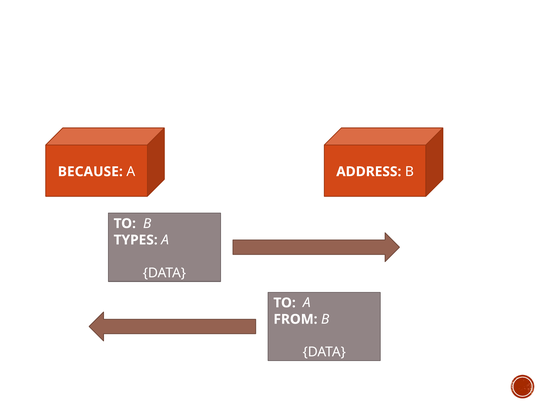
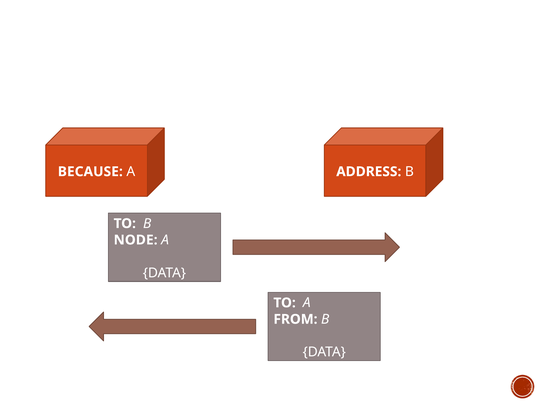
TYPES: TYPES -> NODE (136, 240)
